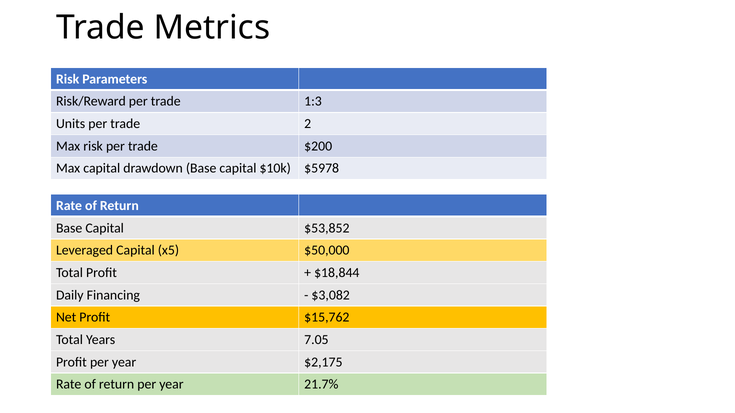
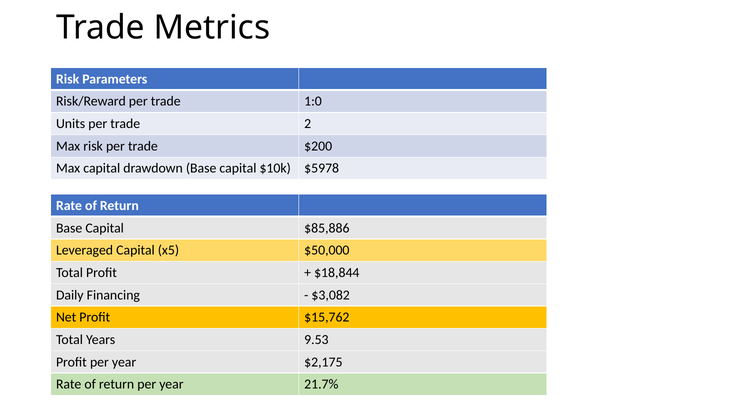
1:3: 1:3 -> 1:0 (313, 102)
$53,852: $53,852 -> $85,886 (327, 228)
7.05: 7.05 -> 9.53 (316, 340)
